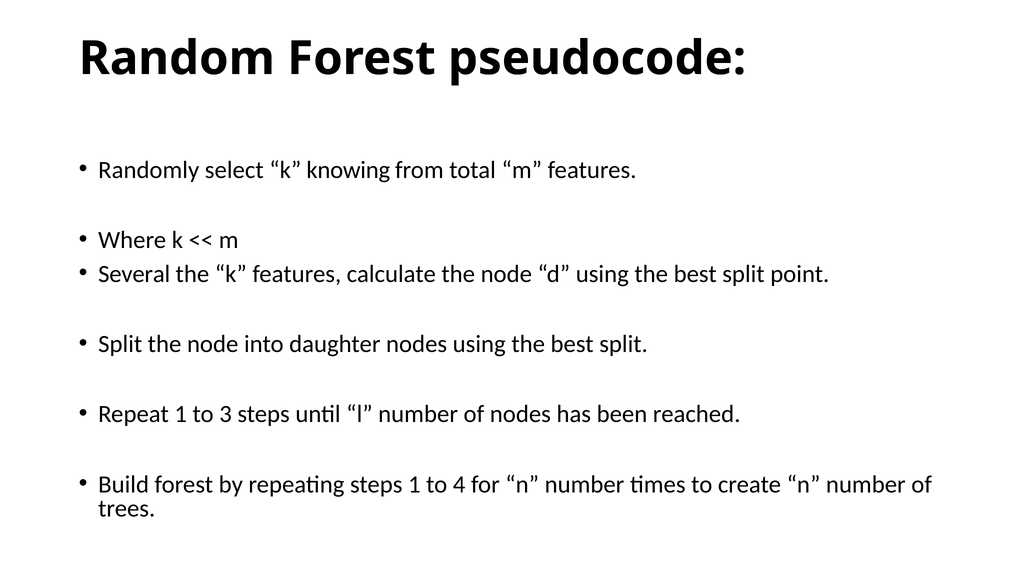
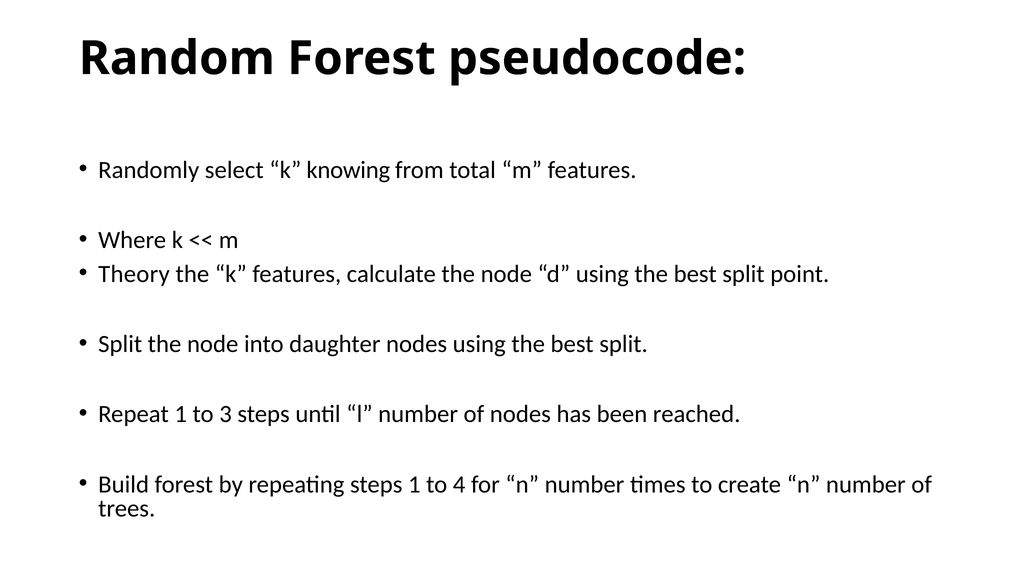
Several: Several -> Theory (134, 274)
